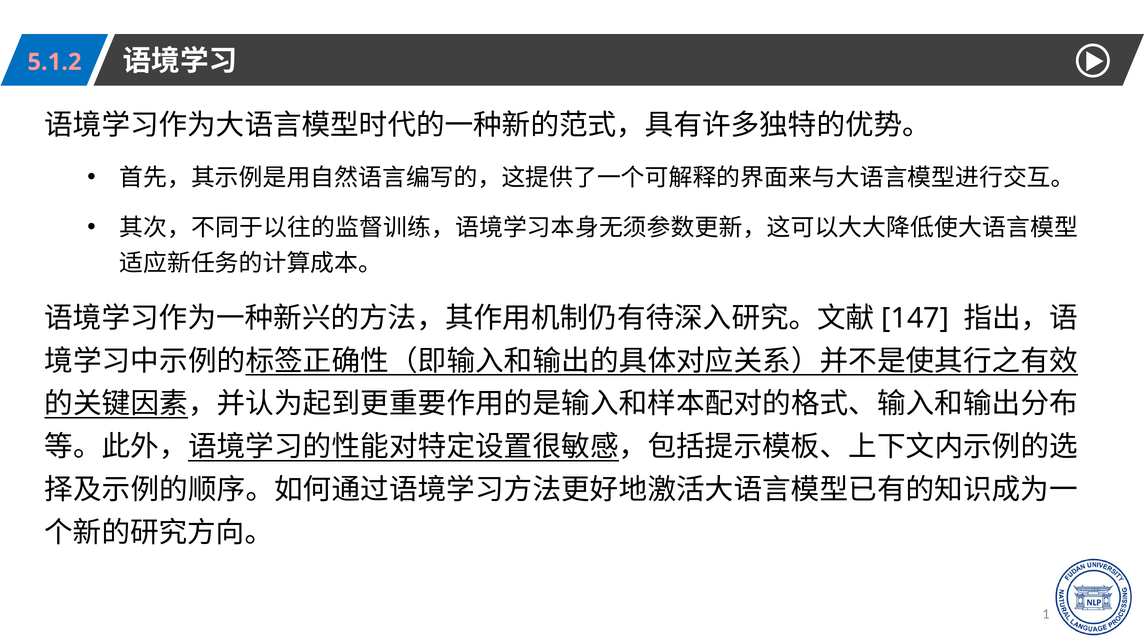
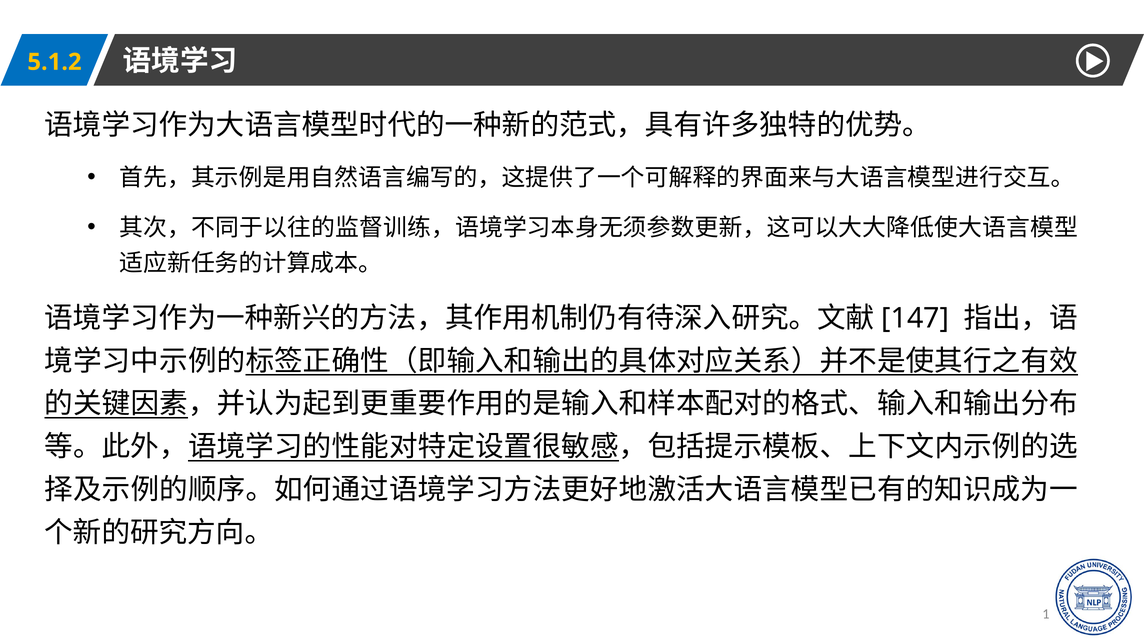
5.1.2 colour: pink -> yellow (54, 62)
